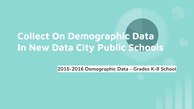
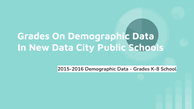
Collect: Collect -> Grades (33, 36)
